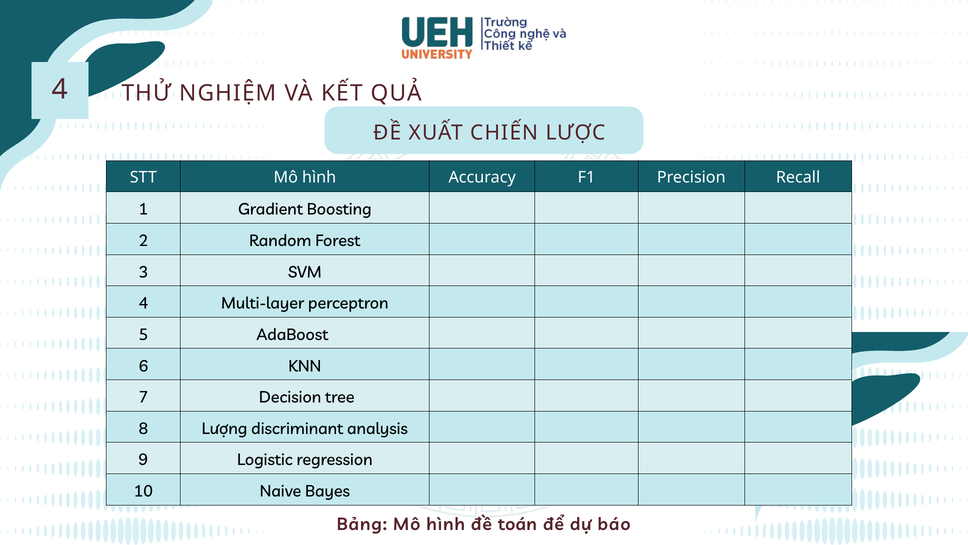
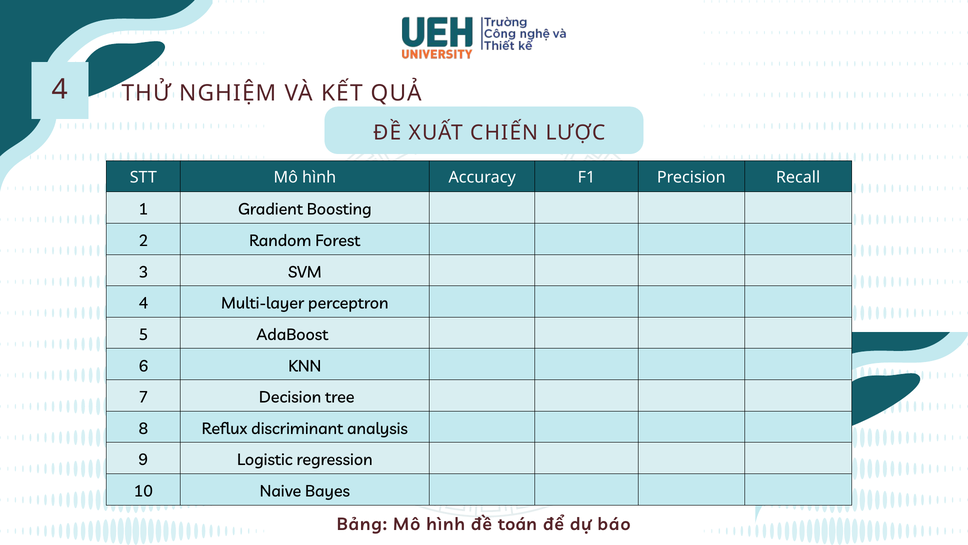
Lượng: Lượng -> Reflux (225, 428)
